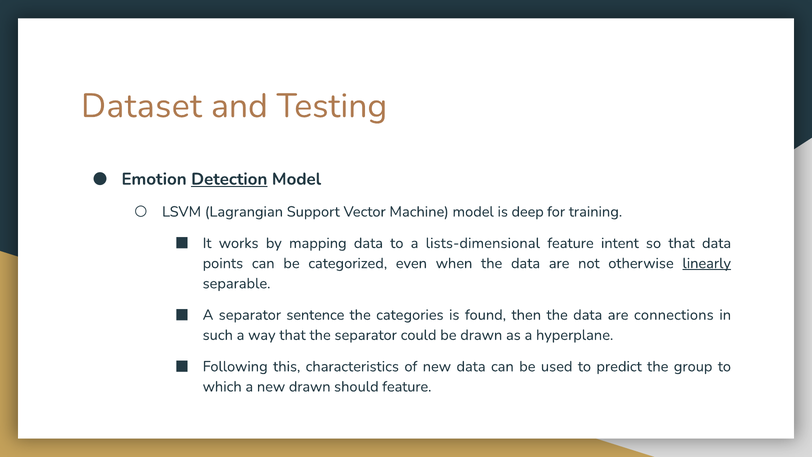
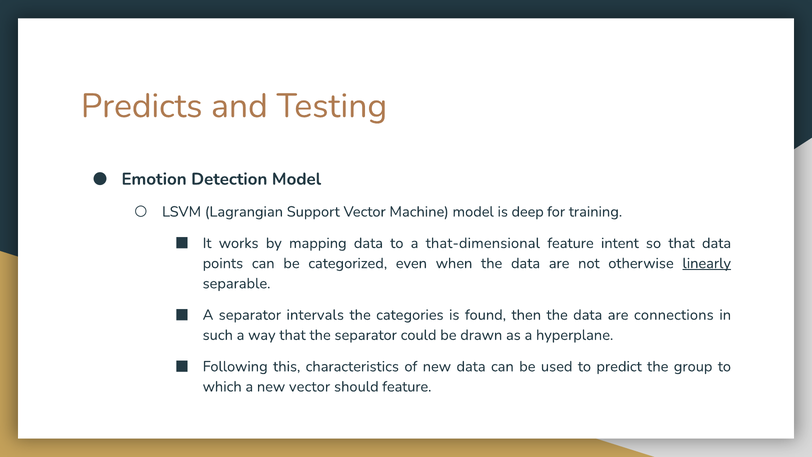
Dataset: Dataset -> Predicts (142, 106)
Detection underline: present -> none (229, 179)
lists-dimensional: lists-dimensional -> that-dimensional (483, 243)
sentence: sentence -> intervals (315, 315)
new drawn: drawn -> vector (310, 386)
